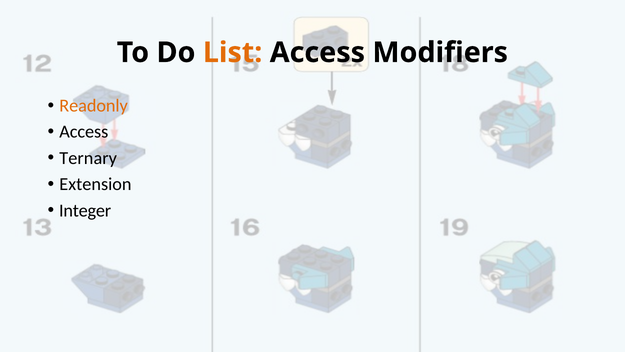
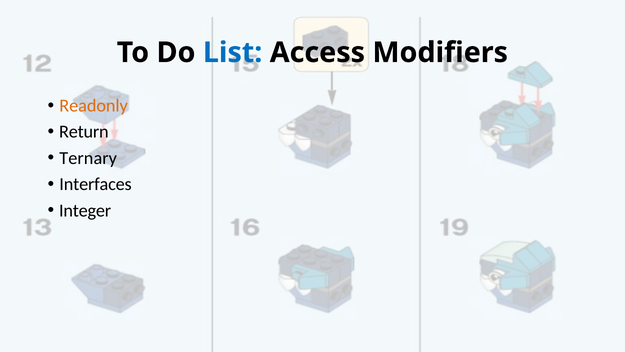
List colour: orange -> blue (233, 53)
Access: Access -> Return (84, 132)
Extension: Extension -> Interfaces (96, 184)
